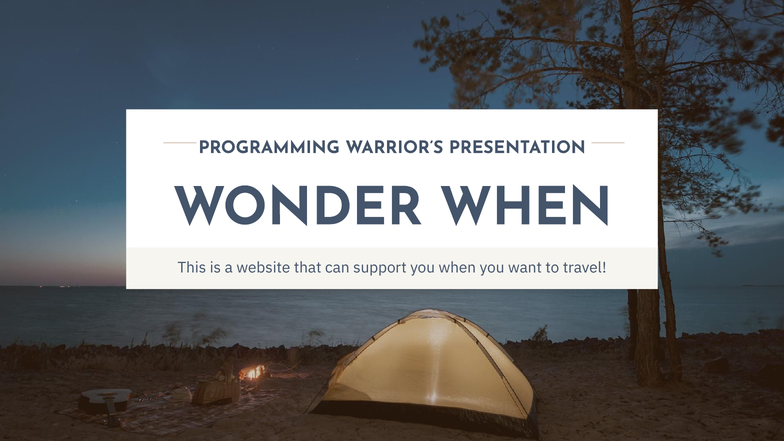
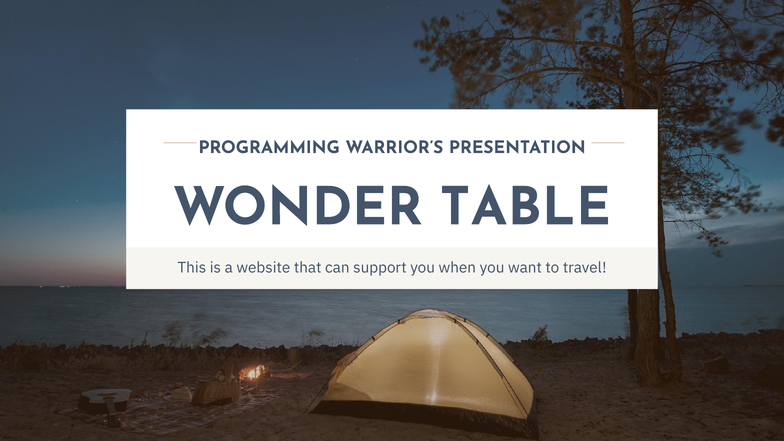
WONDER WHEN: WHEN -> TABLE (525, 207)
